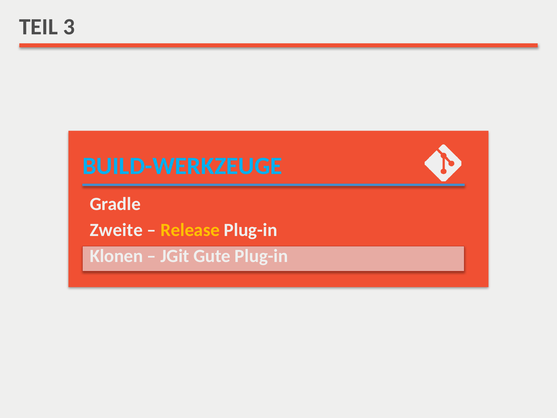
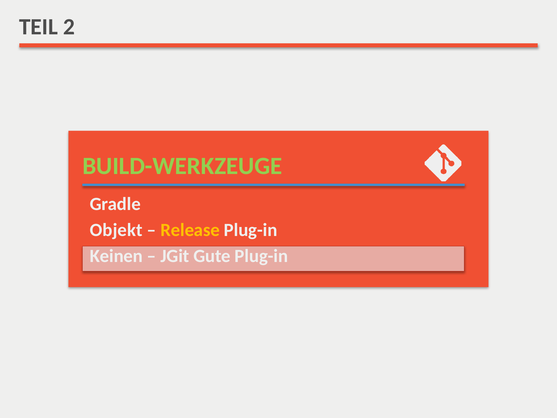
3: 3 -> 2 (69, 27)
BUILD-WERKZEUGE colour: light blue -> light green (182, 166)
Zweite: Zweite -> Objekt (116, 230)
Klonen: Klonen -> Keinen (116, 256)
